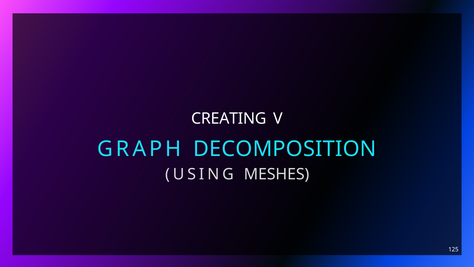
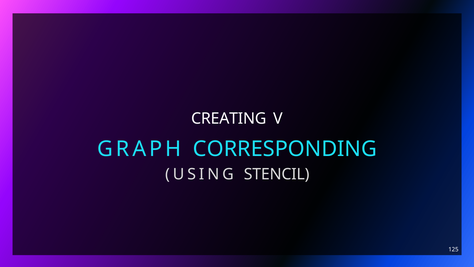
DECOMPOSITION: DECOMPOSITION -> CORRESPONDING (285, 149)
MESHES: MESHES -> STENCIL (277, 174)
